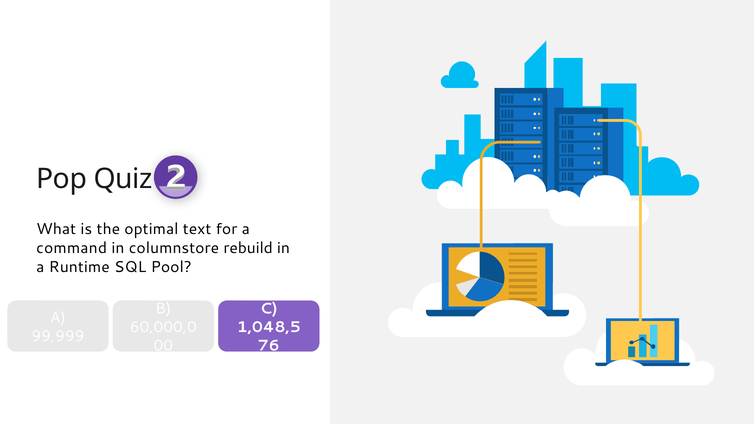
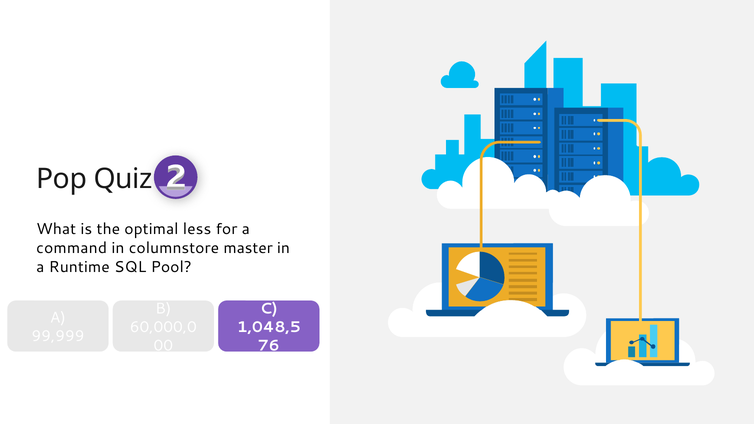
text: text -> less (197, 229)
rebuild: rebuild -> master (248, 248)
